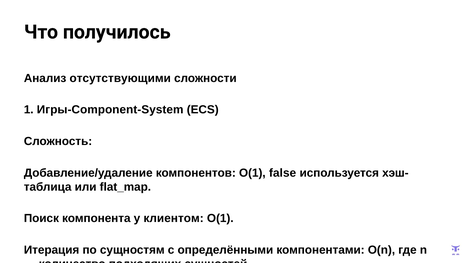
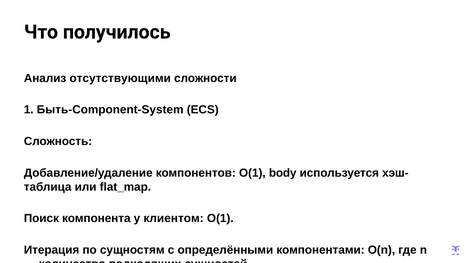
Игры-Component-System: Игры-Component-System -> Быть-Component-System (110, 110)
false: false -> body (283, 173)
